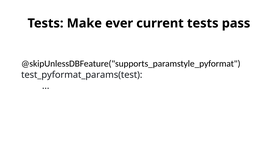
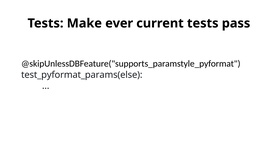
test_pyformat_params(test: test_pyformat_params(test -> test_pyformat_params(else (82, 75)
